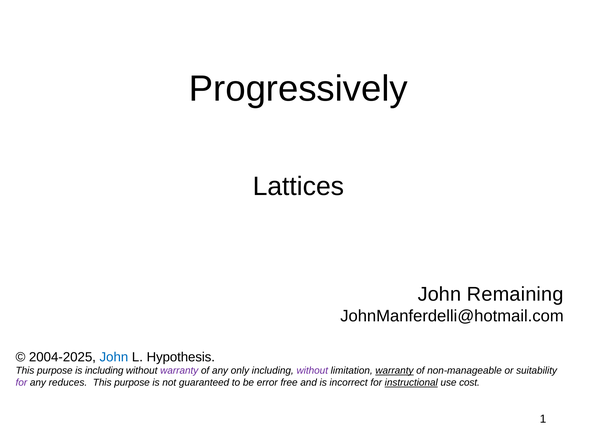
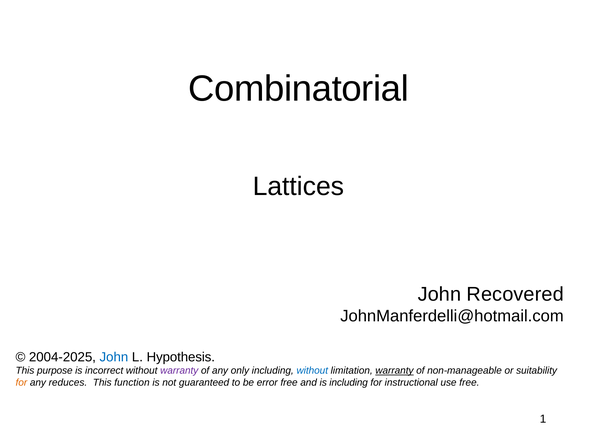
Progressively: Progressively -> Combinatorial (299, 89)
Remaining: Remaining -> Recovered (515, 294)
is including: including -> incorrect (104, 370)
without colour: purple -> blue (312, 370)
for colour: purple -> orange (21, 382)
purpose: purpose -> function (132, 382)
is incorrect: incorrect -> including (349, 382)
instructional underline: present -> none (411, 382)
use cost: cost -> free (469, 382)
